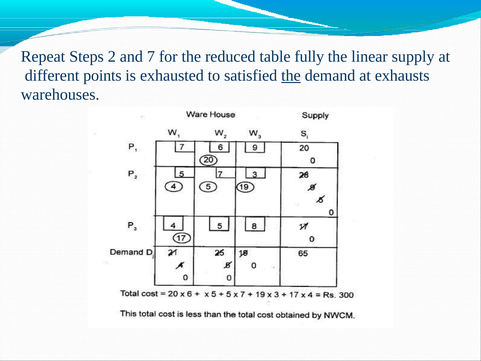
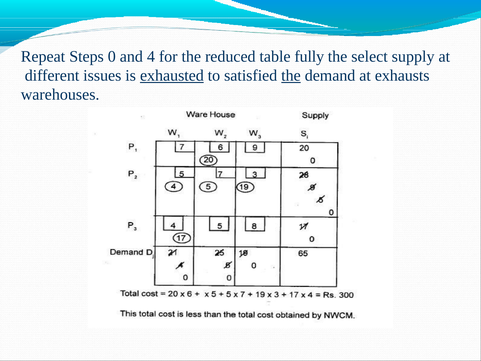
2: 2 -> 0 (112, 56)
7: 7 -> 4 (151, 56)
linear: linear -> select (370, 56)
points: points -> issues (102, 75)
exhausted underline: none -> present (172, 75)
